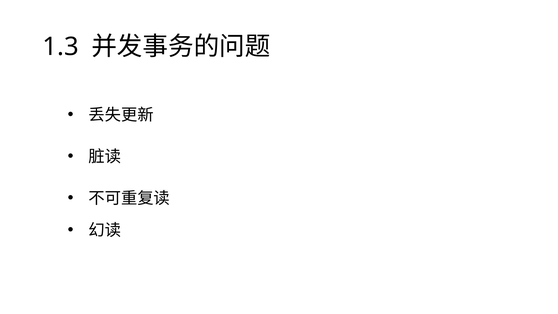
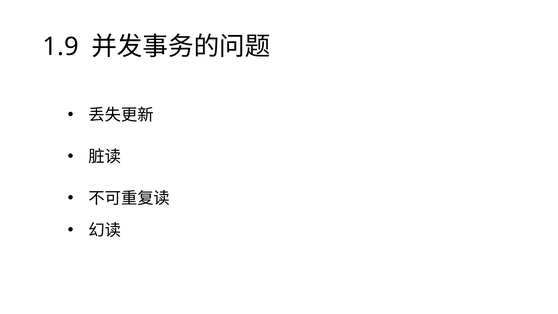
1.3: 1.3 -> 1.9 (61, 47)
